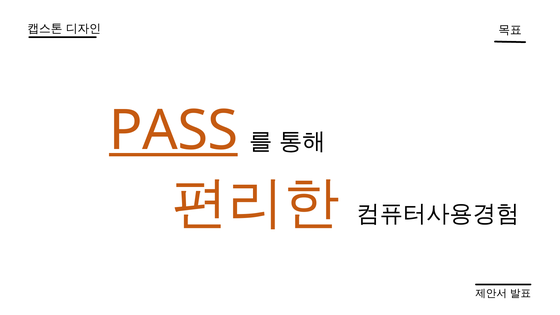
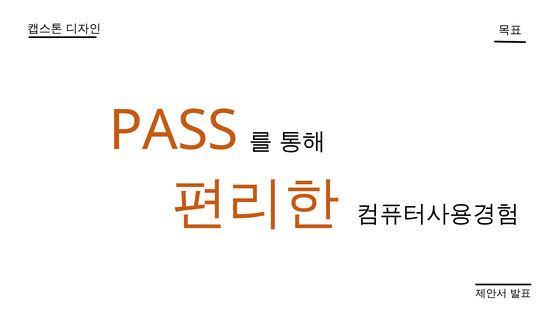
PASS underline: present -> none (174, 131)
